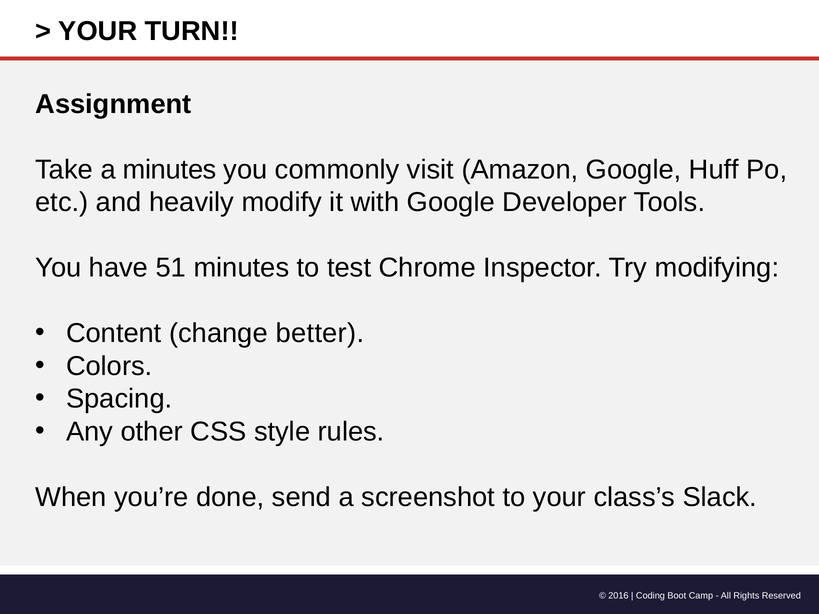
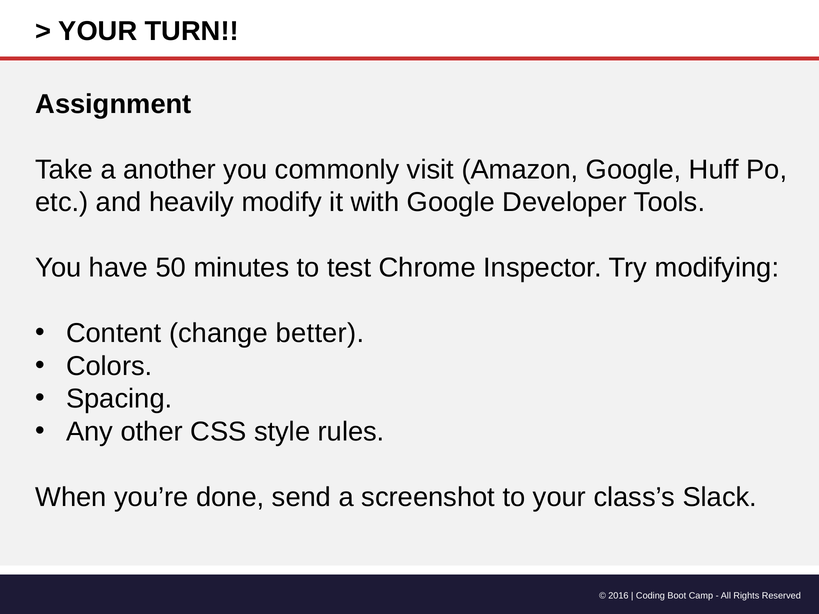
a minutes: minutes -> another (170, 170)
51: 51 -> 50 (171, 268)
